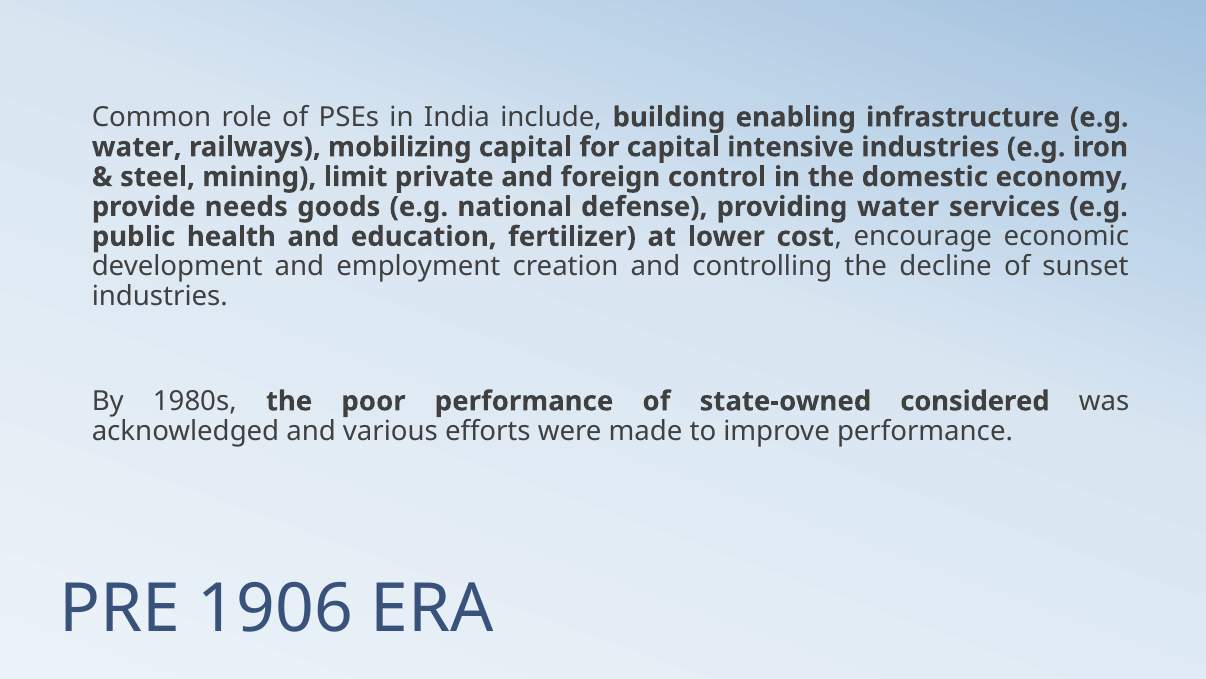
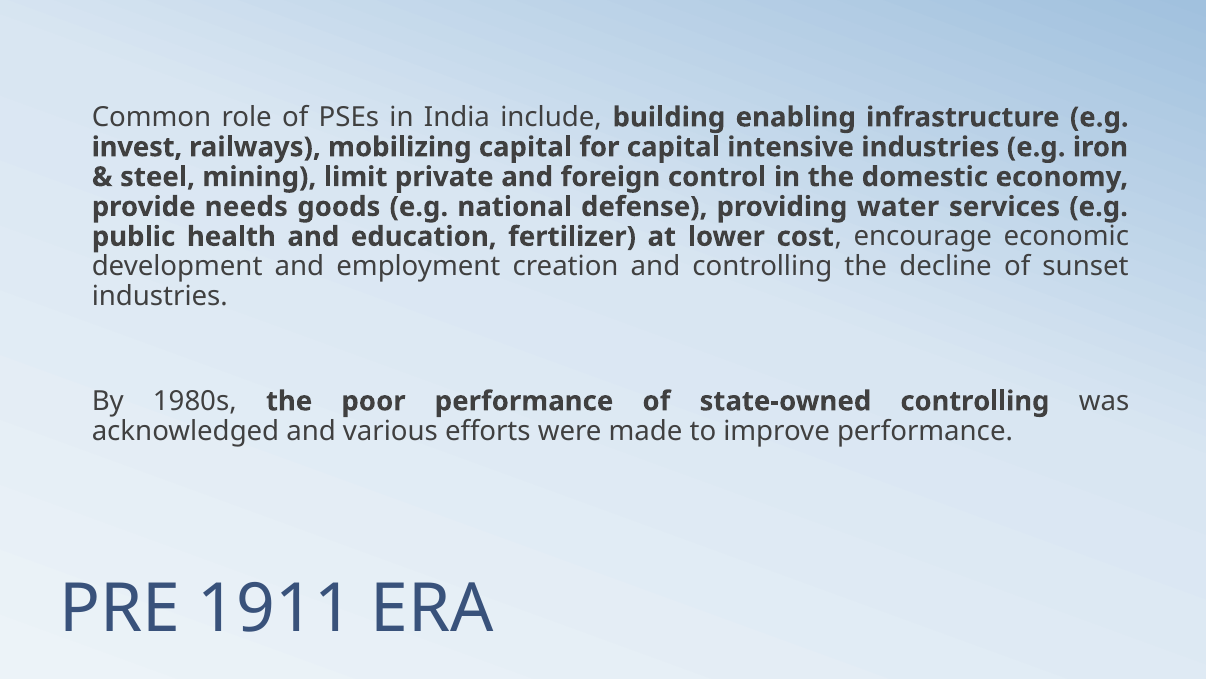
water: water -> invest (137, 147)
state-owned considered: considered -> controlling (975, 401)
1906: 1906 -> 1911 (275, 608)
